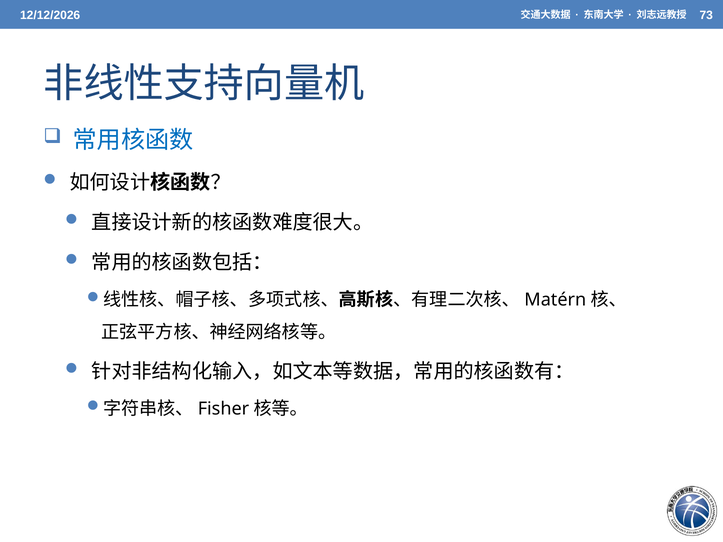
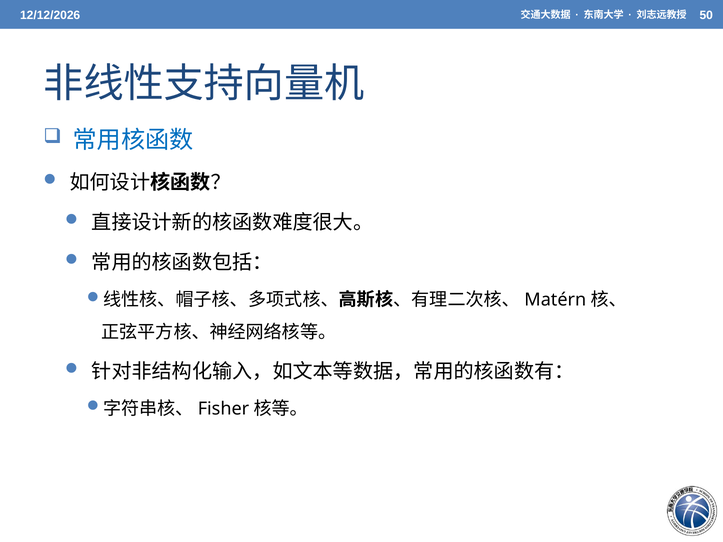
73: 73 -> 50 (706, 15)
